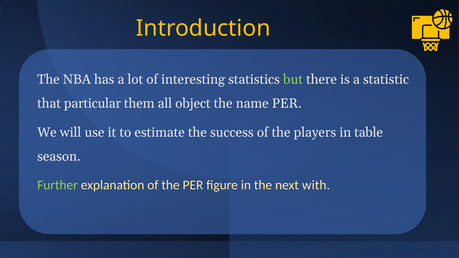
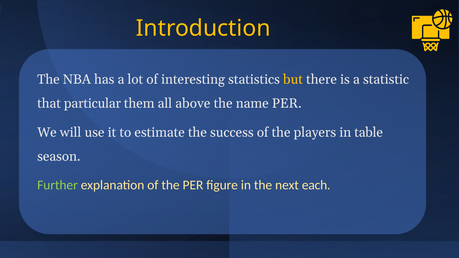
but colour: light green -> yellow (293, 79)
object: object -> above (193, 104)
with: with -> each (316, 185)
